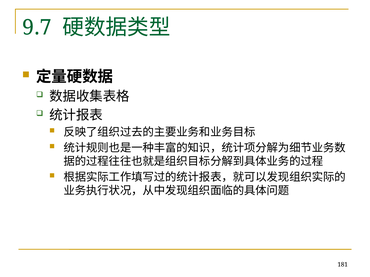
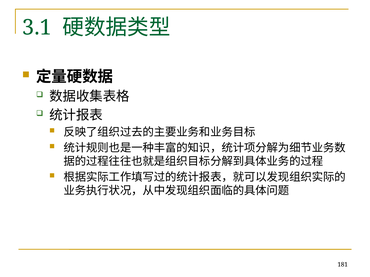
9.7: 9.7 -> 3.1 (37, 28)
